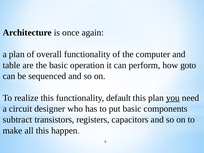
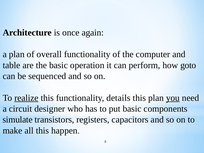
realize underline: none -> present (26, 98)
default: default -> details (118, 98)
subtract: subtract -> simulate (18, 120)
